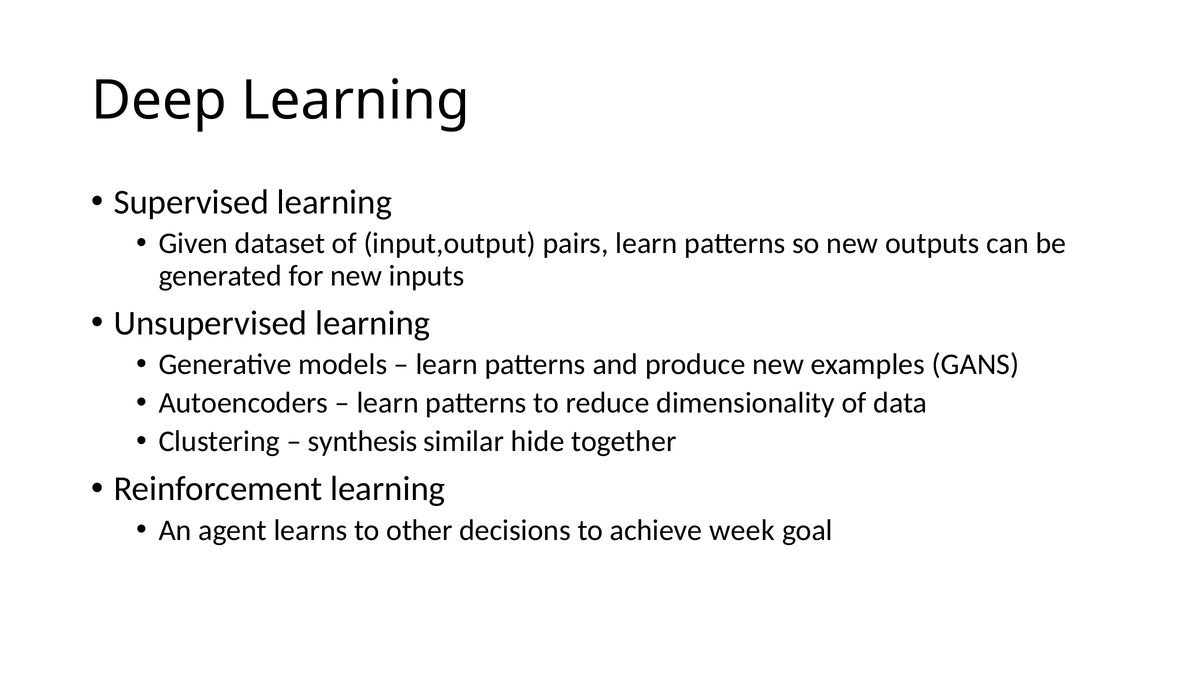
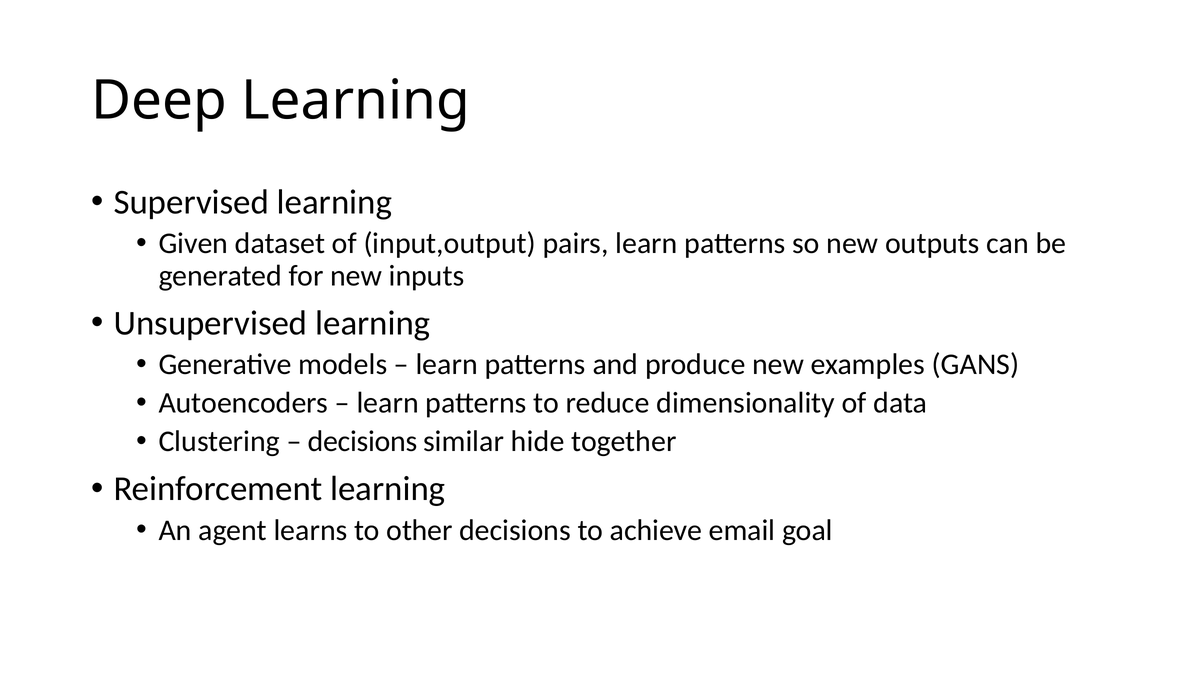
synthesis: synthesis -> decisions (363, 442)
week: week -> email (742, 530)
